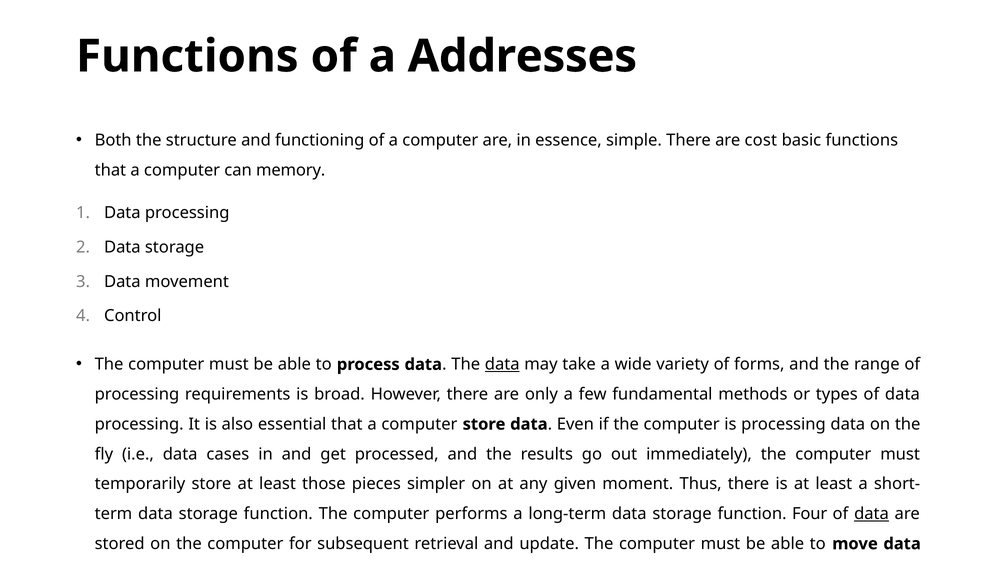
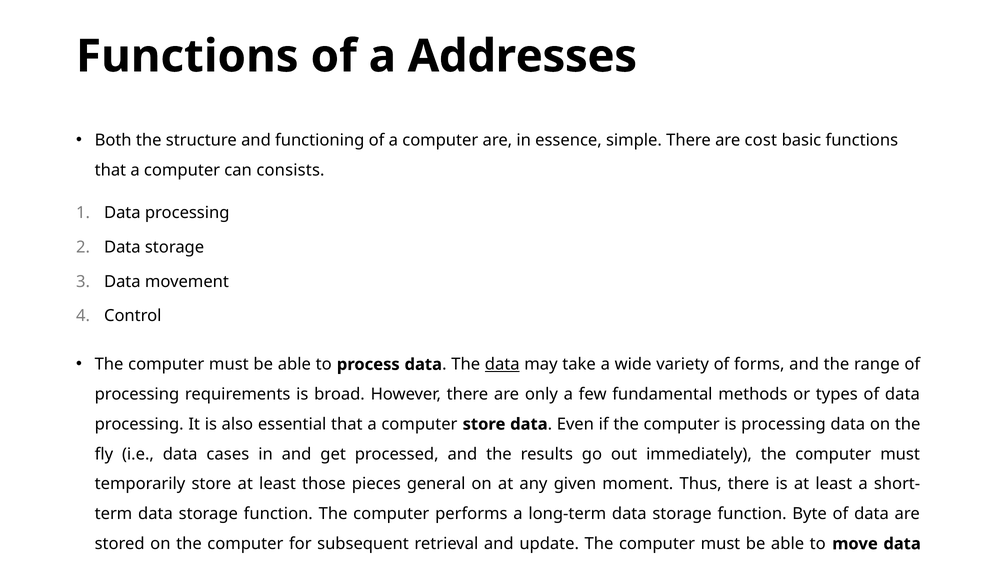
memory: memory -> consists (290, 170)
simpler: simpler -> general (436, 484)
Four: Four -> Byte (810, 514)
data underline: present -> none (872, 514)
